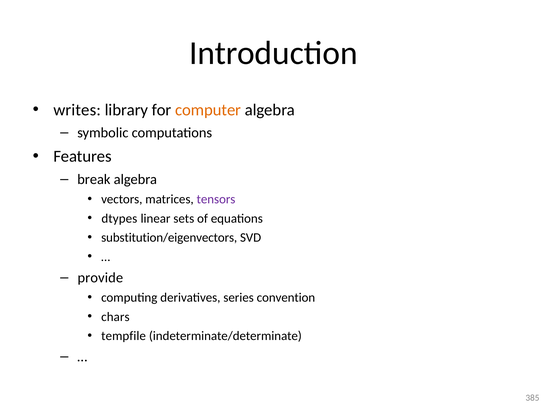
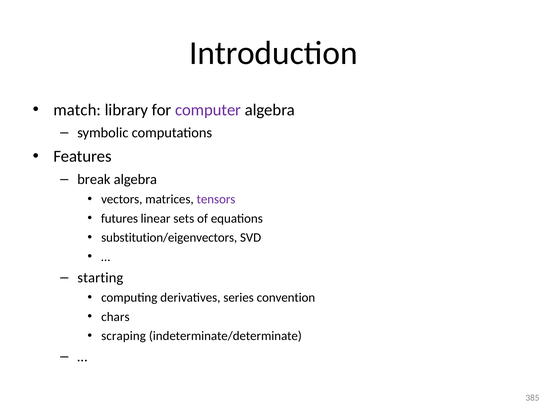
writes: writes -> match (77, 110)
computer colour: orange -> purple (208, 110)
dtypes: dtypes -> futures (120, 218)
provide: provide -> starting (100, 277)
tempfile: tempfile -> scraping (124, 335)
